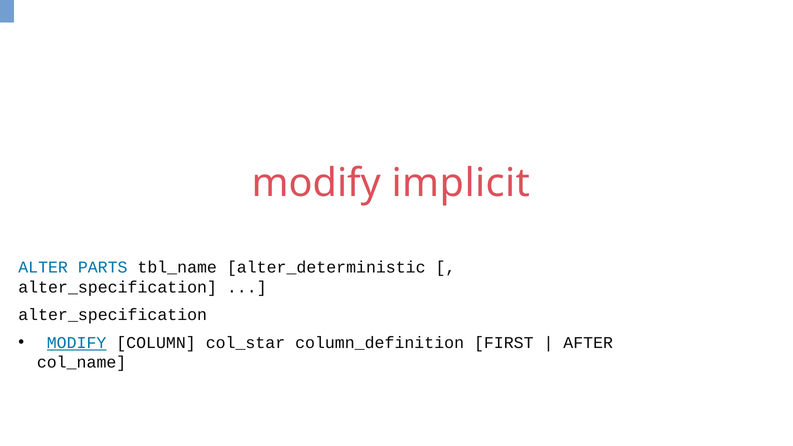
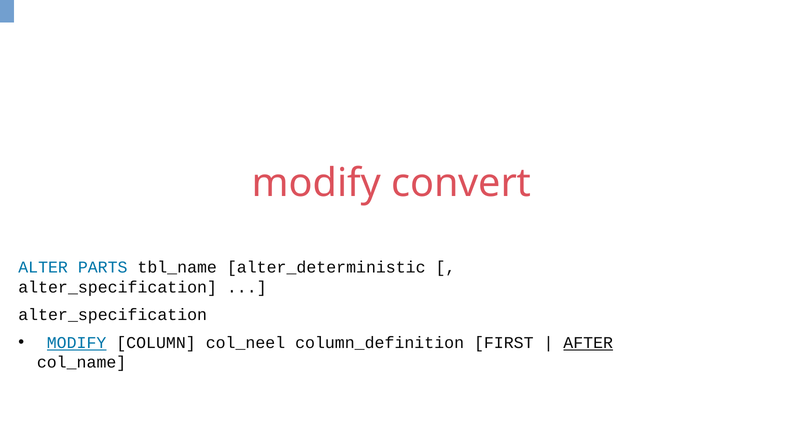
implicit: implicit -> convert (461, 183)
col_star: col_star -> col_neel (245, 343)
AFTER underline: none -> present (588, 343)
